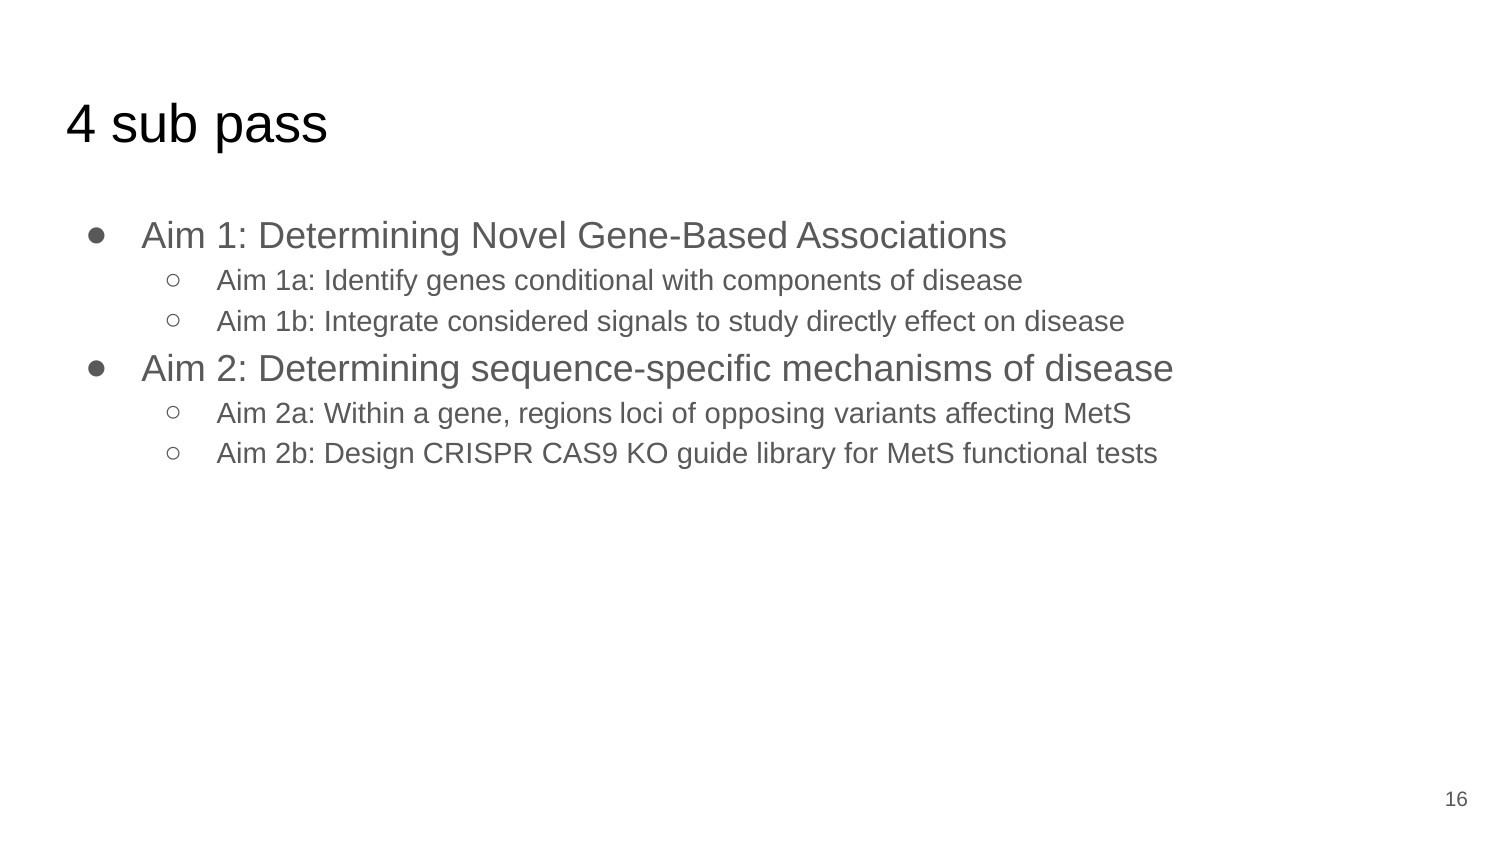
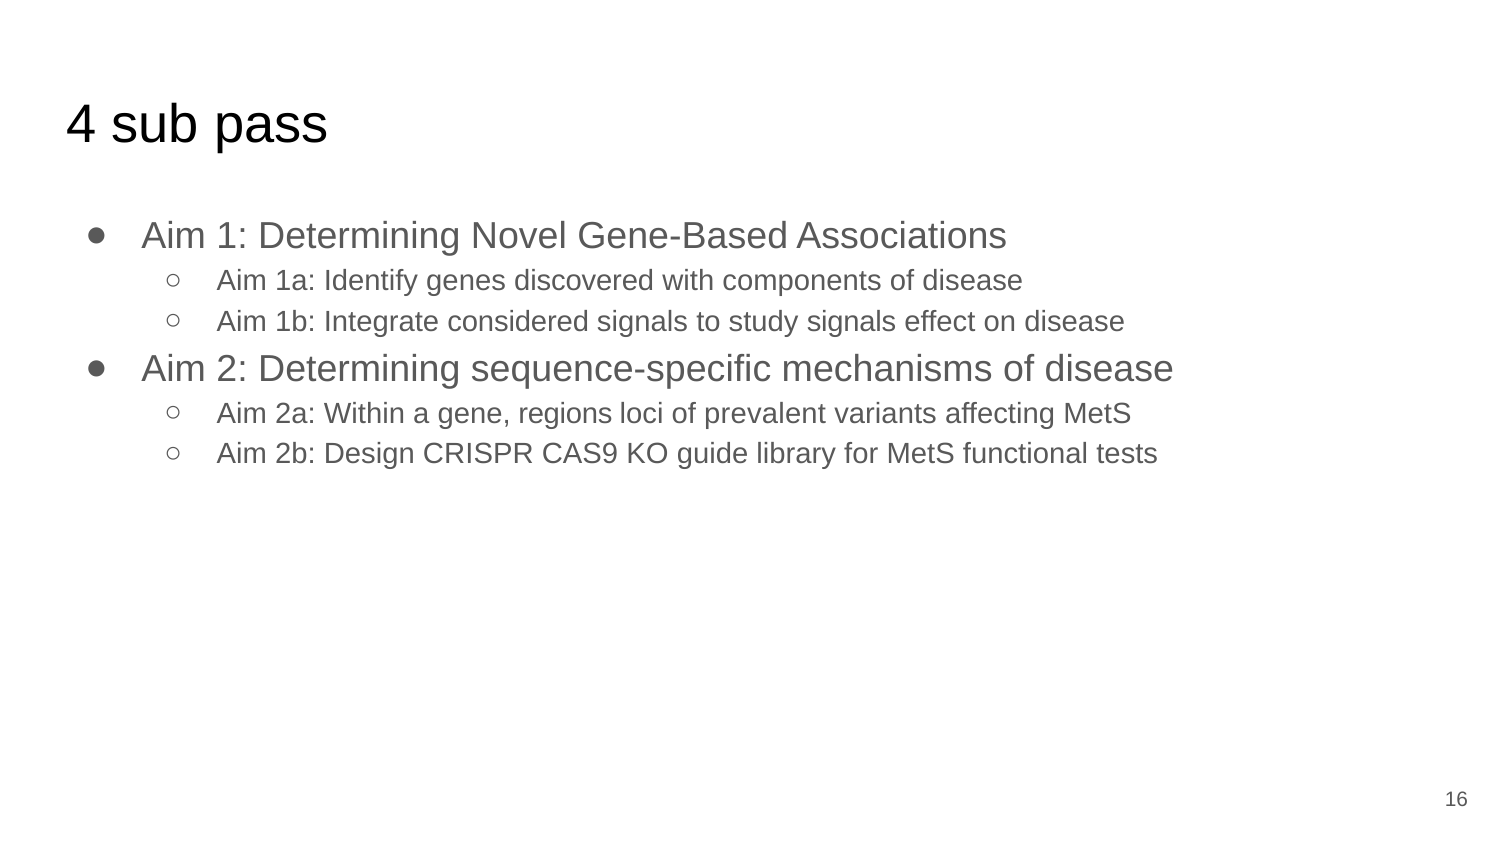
conditional: conditional -> discovered (584, 281)
study directly: directly -> signals (852, 322)
opposing: opposing -> prevalent (765, 414)
